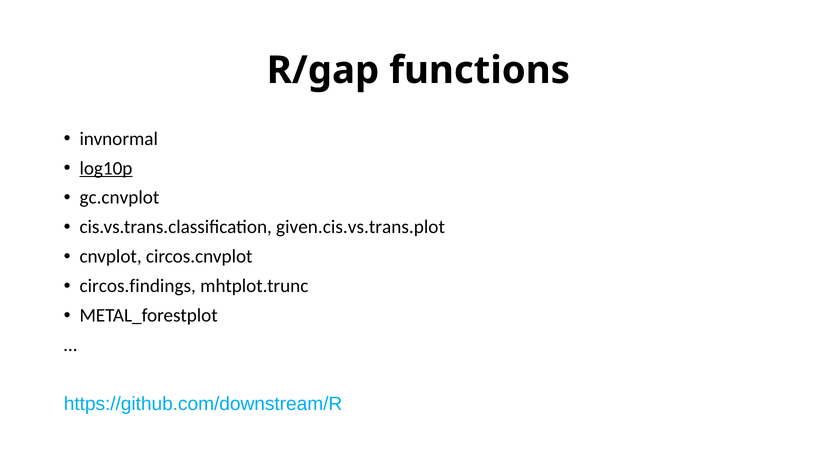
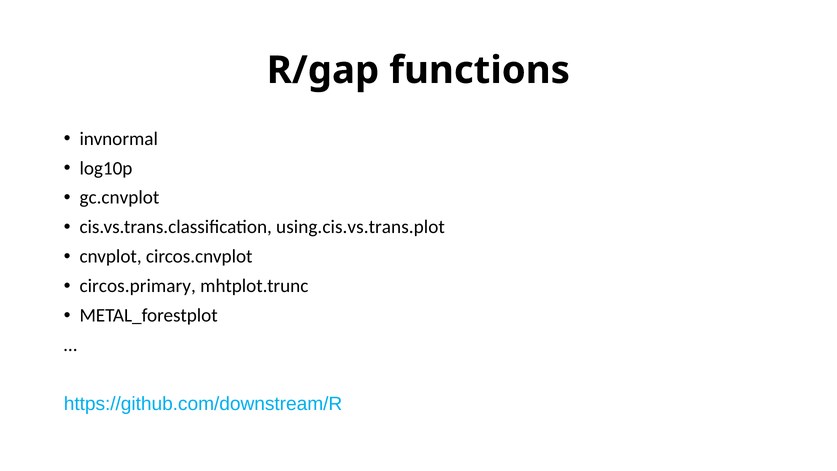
log10p underline: present -> none (106, 168)
given.cis.vs.trans.plot: given.cis.vs.trans.plot -> using.cis.vs.trans.plot (361, 227)
circos.findings: circos.findings -> circos.primary (138, 286)
